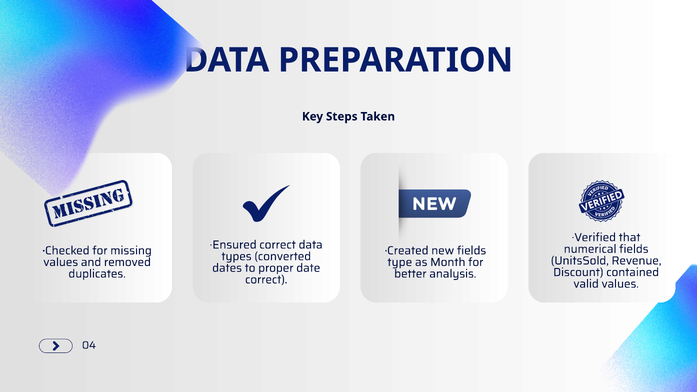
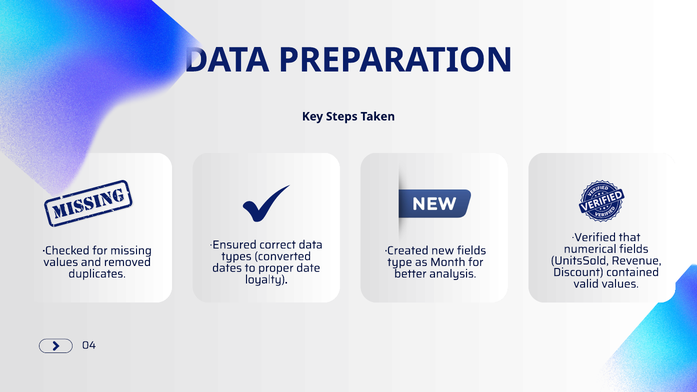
correct: correct -> loyalty (266, 280)
